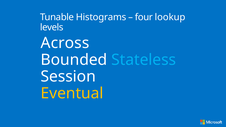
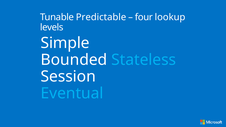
Histograms: Histograms -> Predictable (101, 17)
Across: Across -> Simple (65, 43)
Eventual colour: yellow -> light blue (72, 93)
